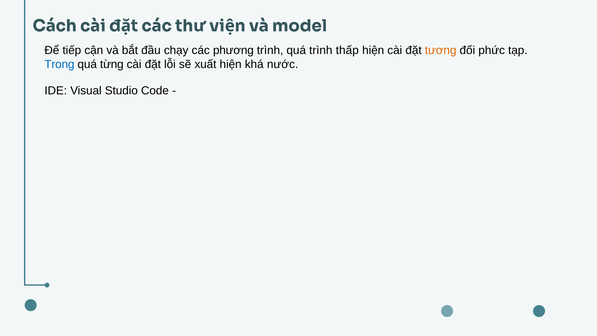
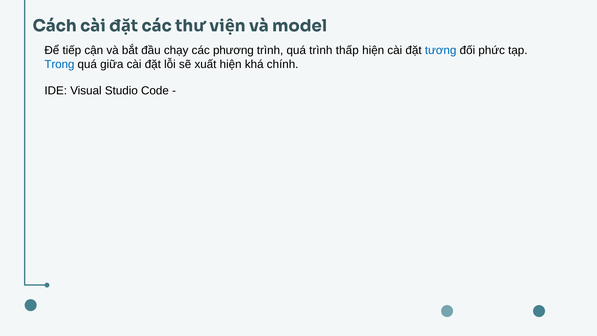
tương colour: orange -> blue (441, 50)
từng: từng -> giữa (112, 64)
nước: nước -> chính (283, 64)
